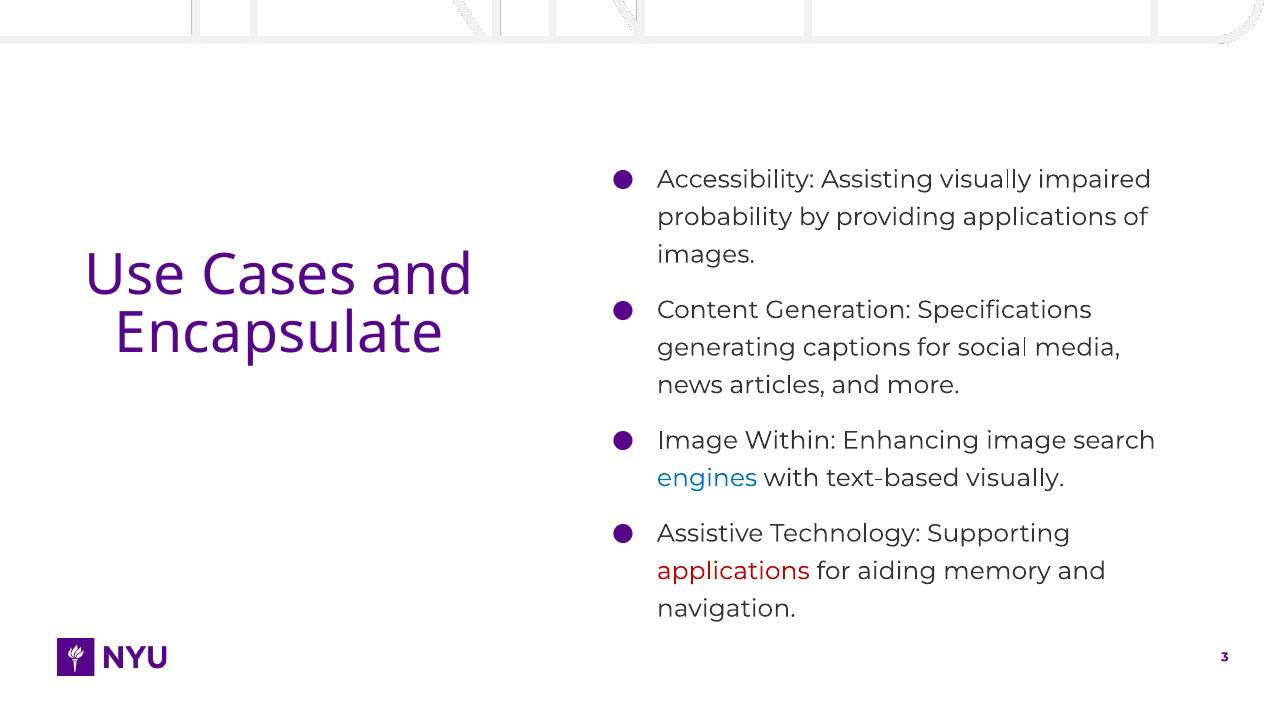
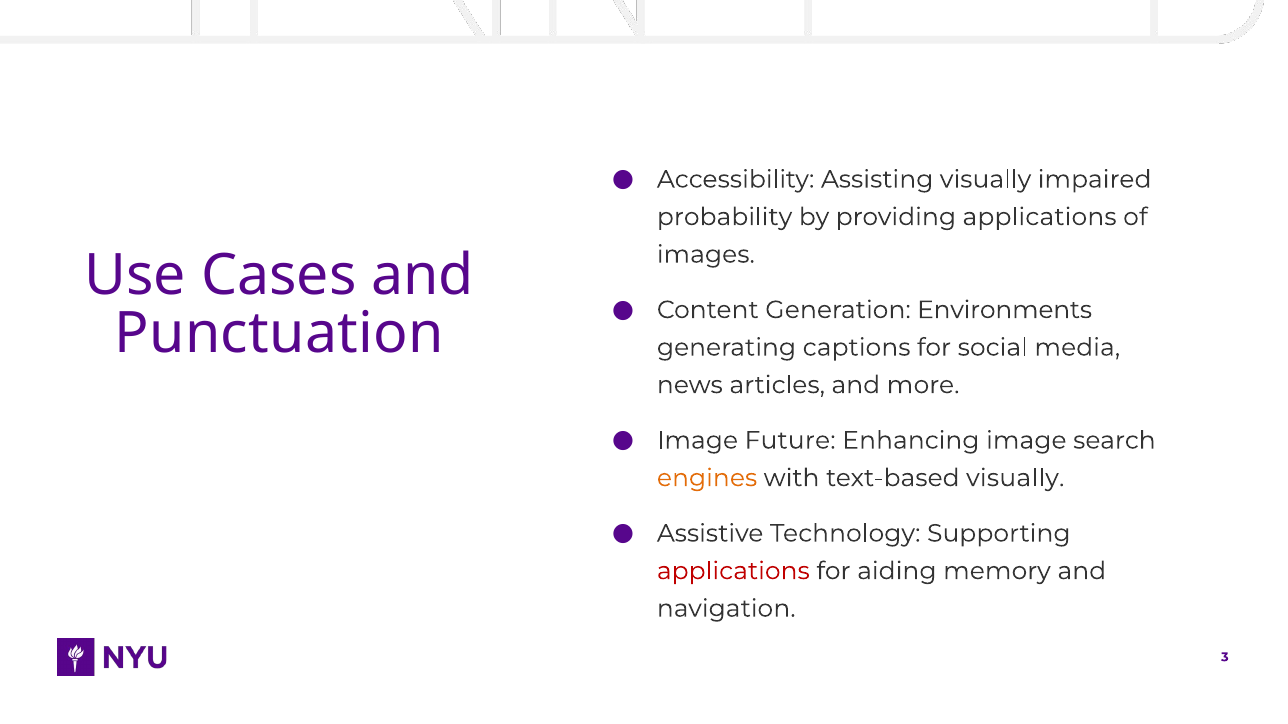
Specifications: Specifications -> Environments (1005, 310)
Encapsulate: Encapsulate -> Punctuation (279, 334)
Within: Within -> Future (790, 441)
engines colour: blue -> orange (707, 478)
